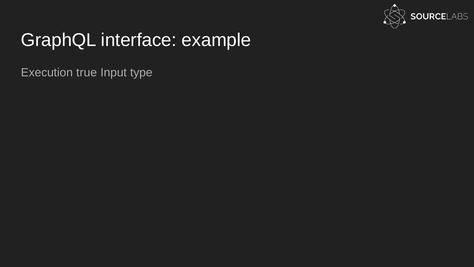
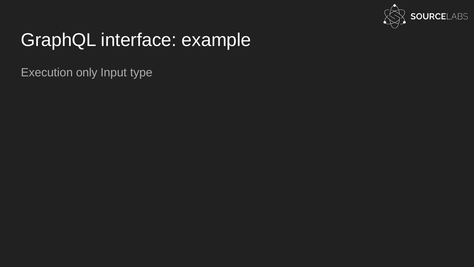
true: true -> only (87, 72)
